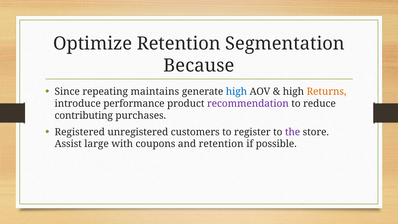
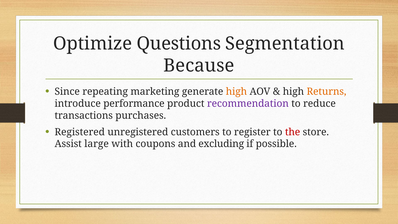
Optimize Retention: Retention -> Questions (179, 44)
maintains: maintains -> marketing (155, 92)
high colour: blue -> orange (236, 92)
contributing: contributing -> transactions (84, 116)
the colour: purple -> red (293, 132)
and retention: retention -> excluding (221, 144)
